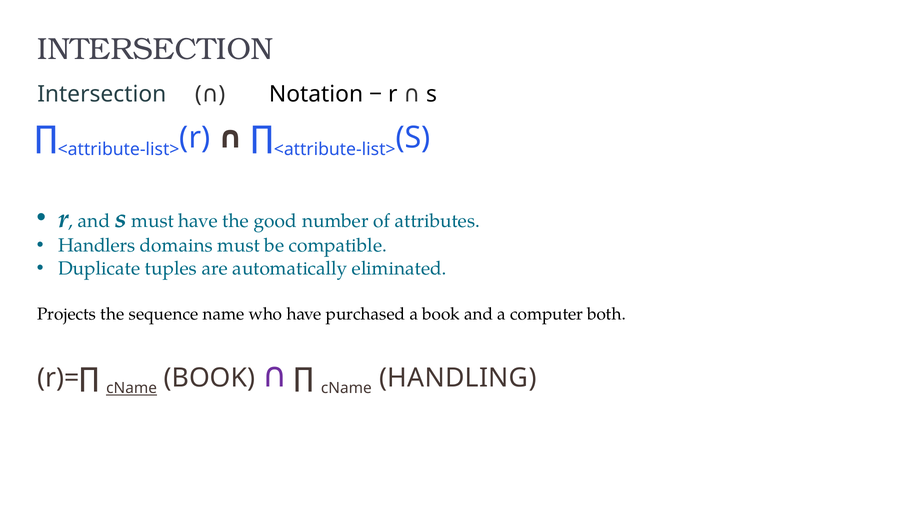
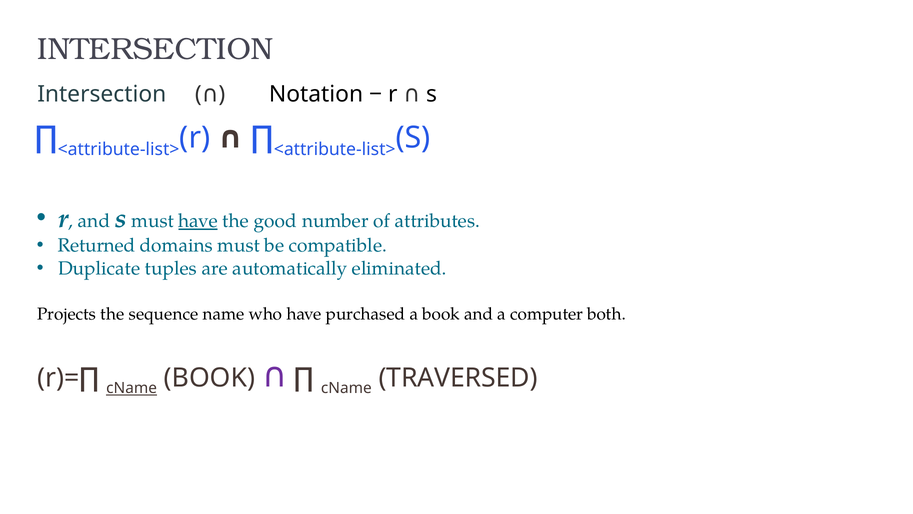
have underline: none -> present (198, 221)
Handlers: Handlers -> Returned (97, 245)
HANDLING: HANDLING -> TRAVERSED (458, 378)
